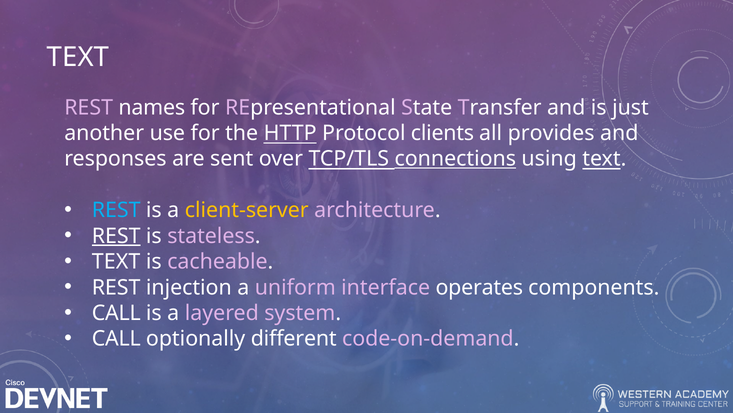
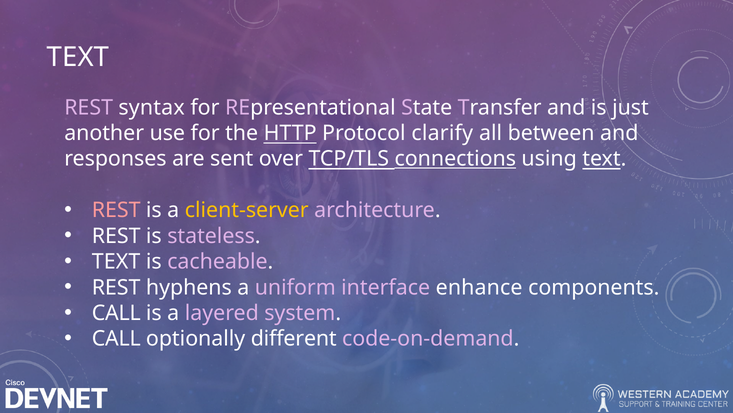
names: names -> syntax (152, 107)
clients: clients -> clarify (442, 133)
provides: provides -> between (551, 133)
REST colour: light blue -> pink (116, 210)
REST underline: present -> none (116, 236)
injection: injection -> hyphens (189, 287)
operates: operates -> enhance (479, 287)
